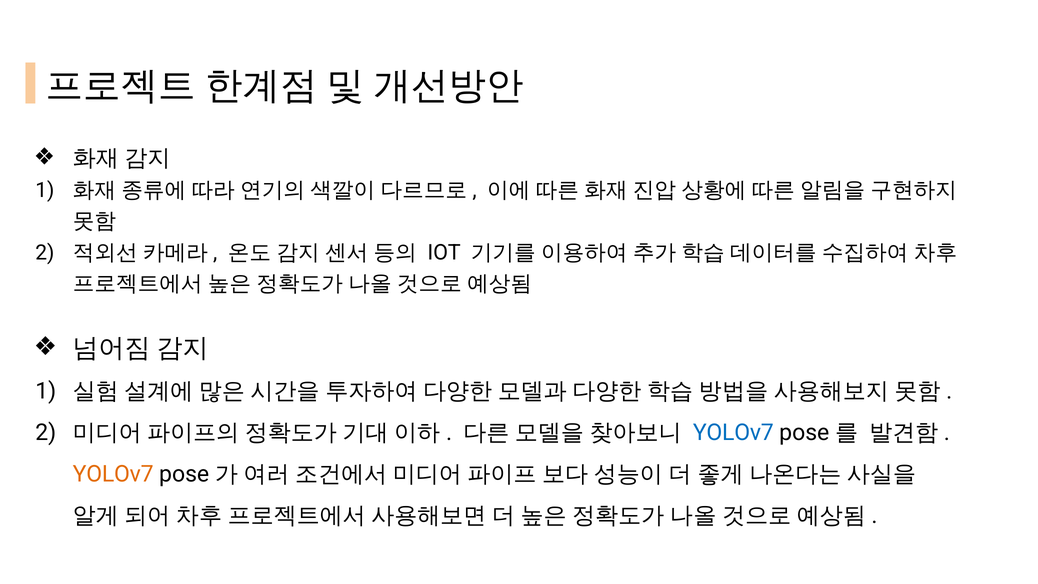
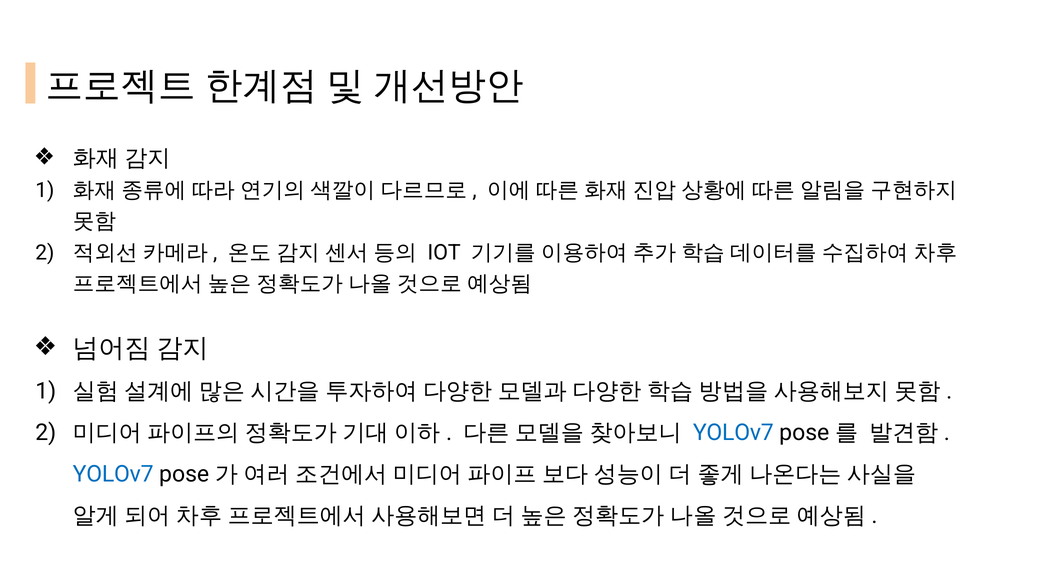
YOLOv7 colour: orange -> blue (113, 474)
